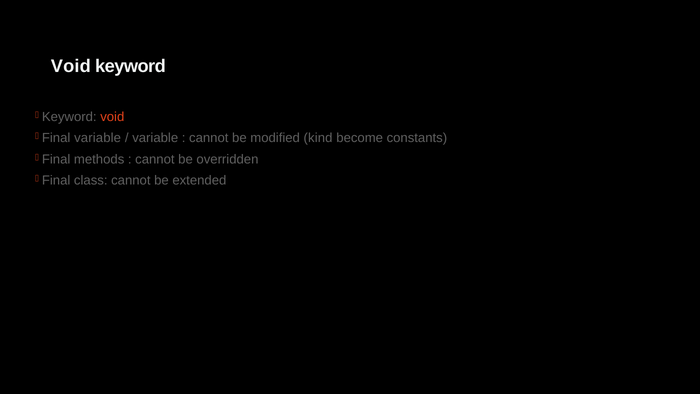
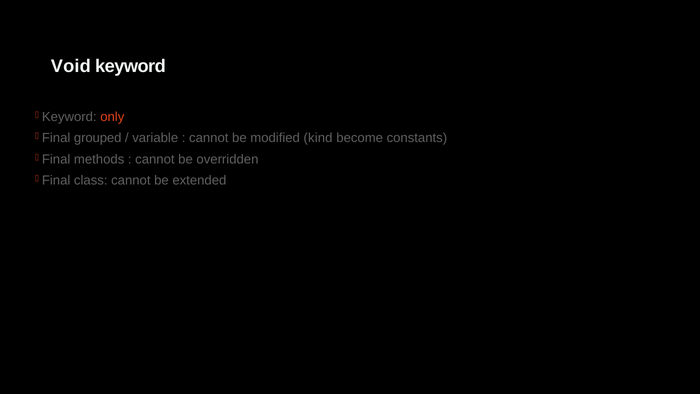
Keyword void: void -> only (112, 117)
Final variable: variable -> grouped (98, 138)
